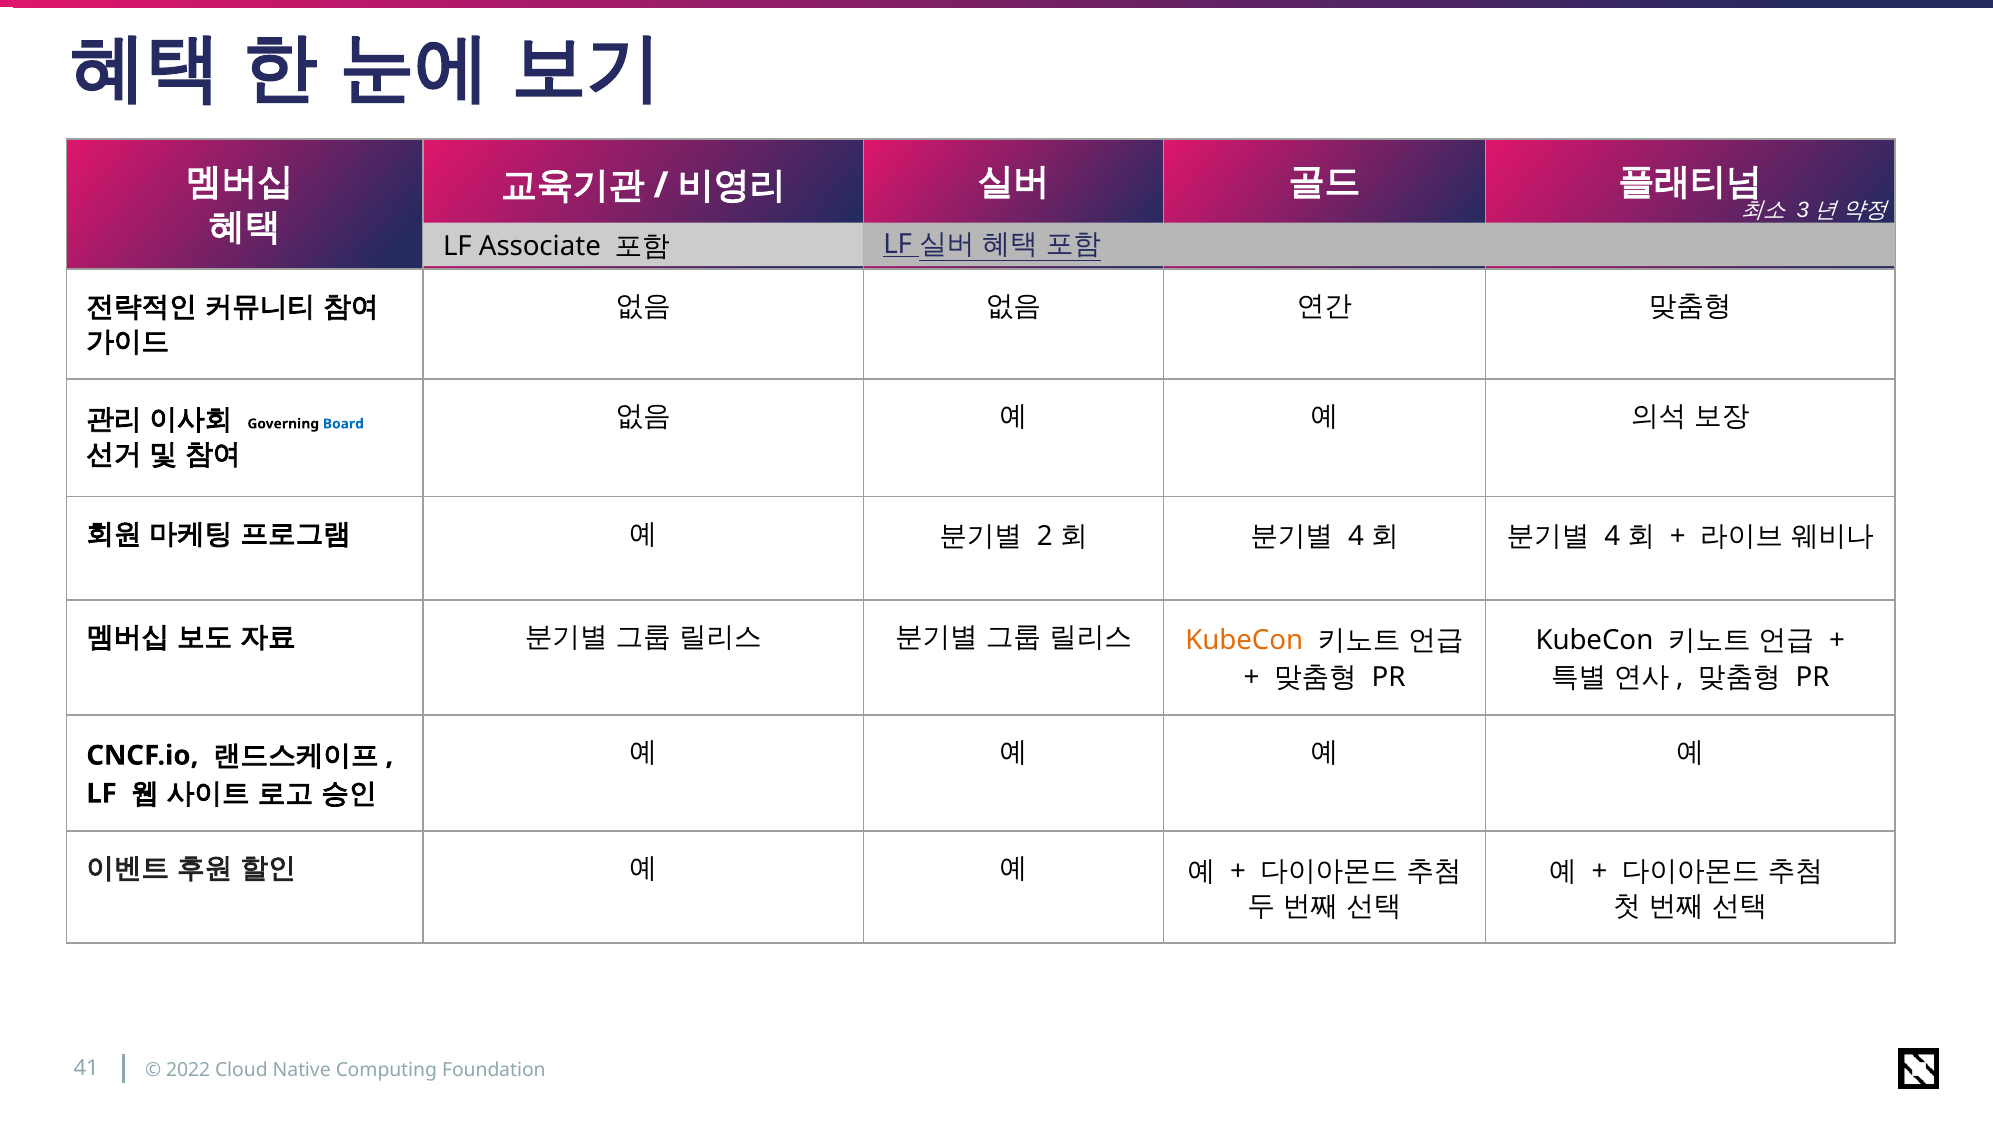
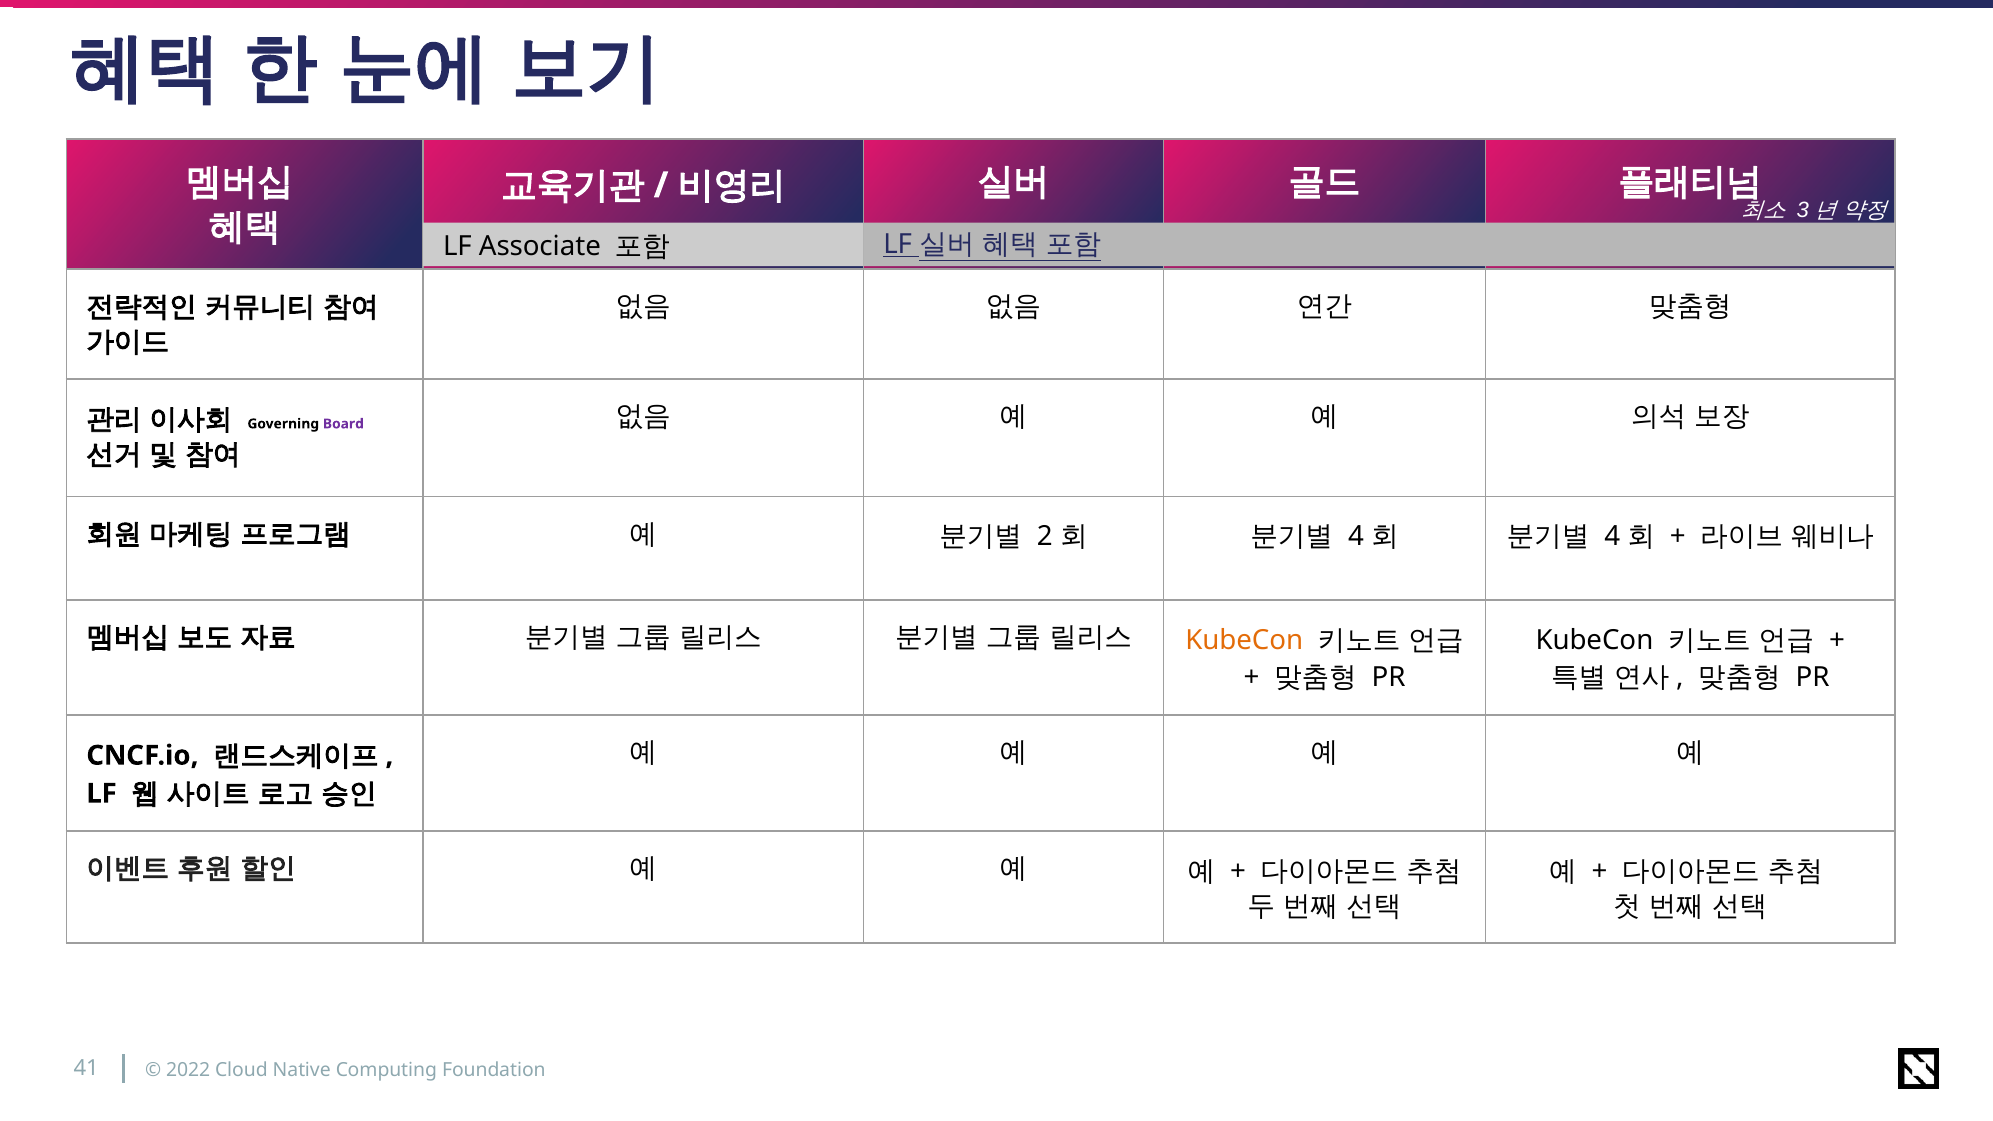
Board colour: blue -> purple (343, 424)
